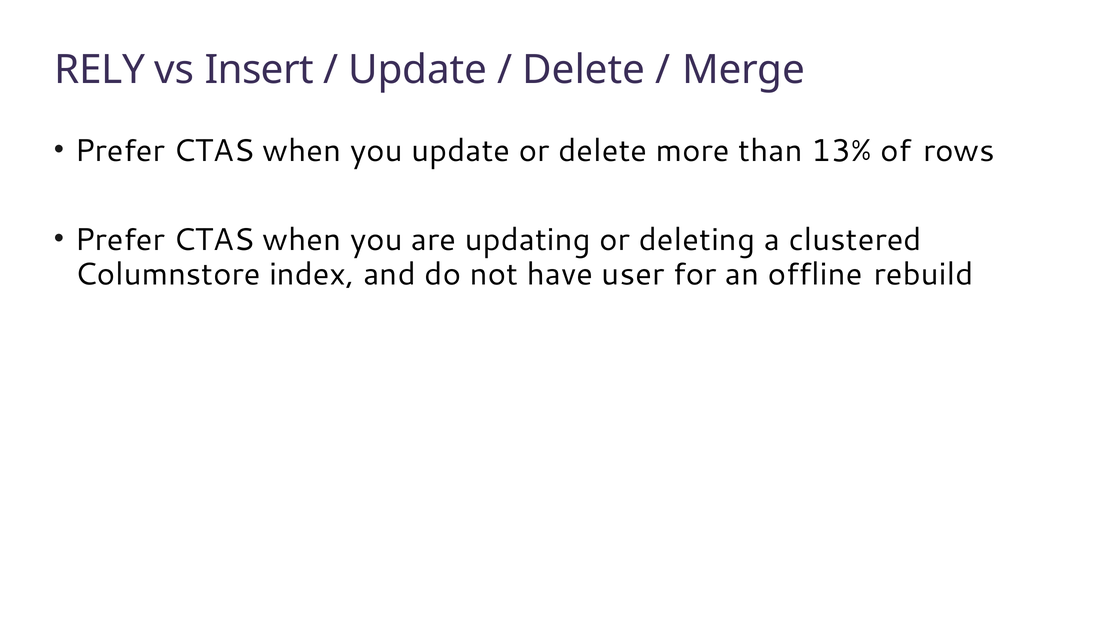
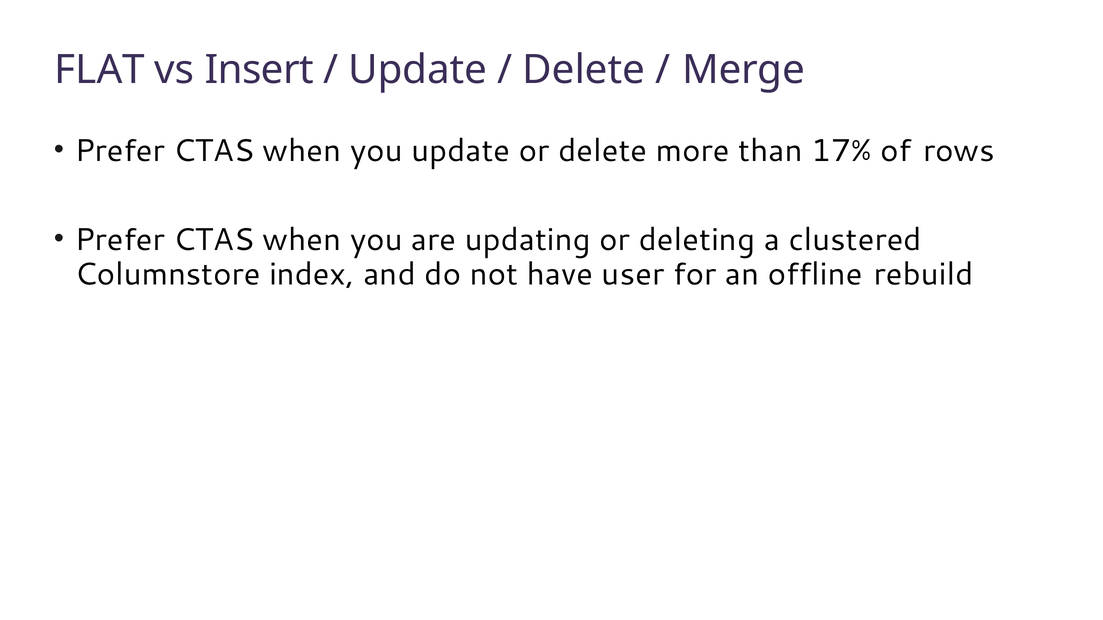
RELY: RELY -> FLAT (100, 70)
13%: 13% -> 17% (842, 151)
